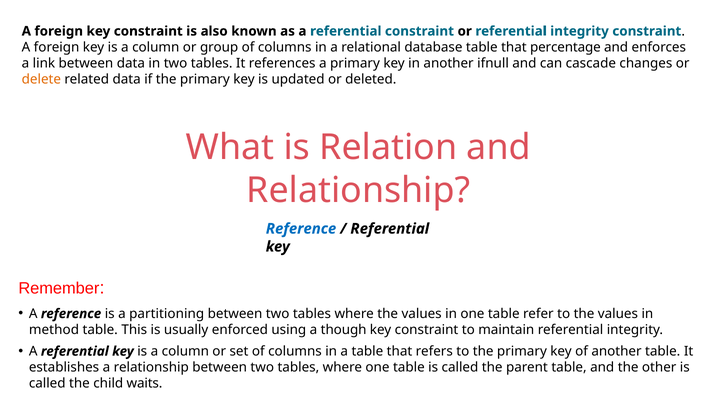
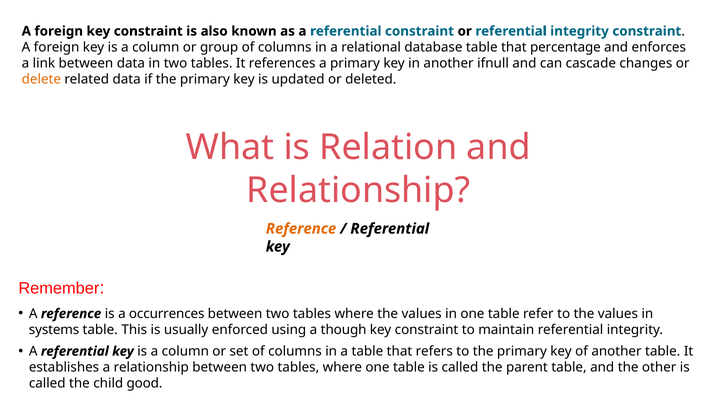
Reference colour: blue -> orange (301, 229)
partitioning: partitioning -> occurrences (167, 314)
method: method -> systems (54, 330)
waits: waits -> good (144, 384)
